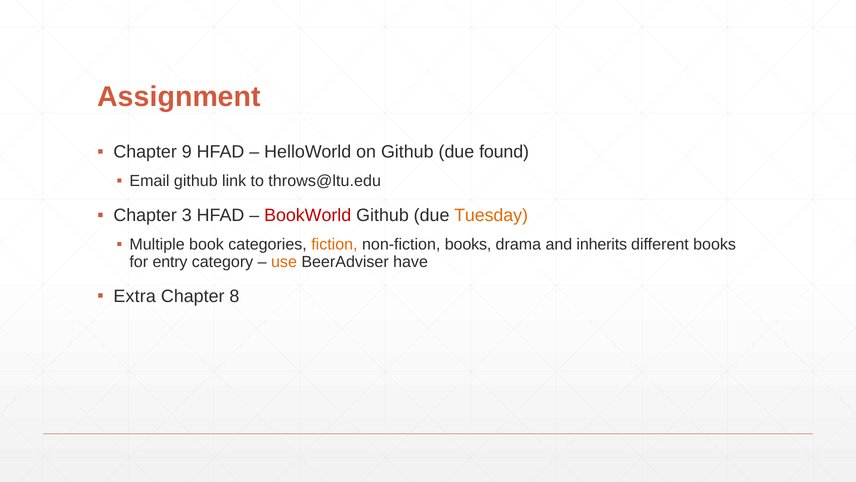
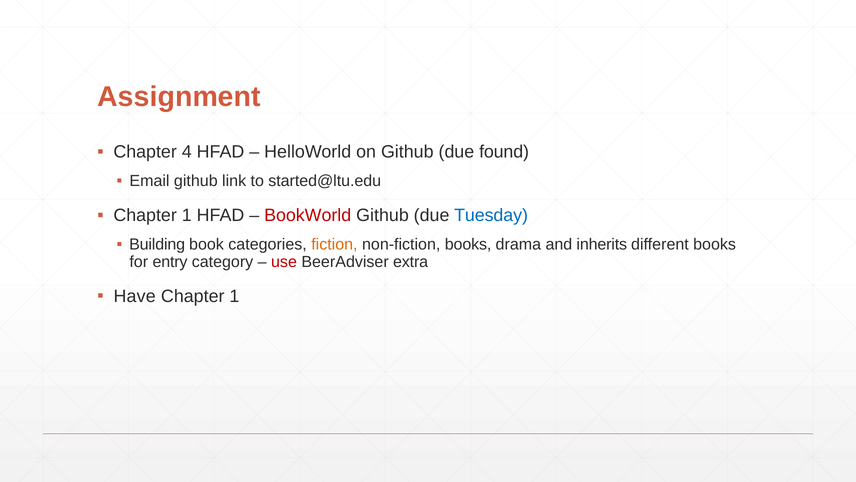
9: 9 -> 4 (187, 152)
throws@ltu.edu: throws@ltu.edu -> started@ltu.edu (325, 181)
3: 3 -> 1 (187, 215)
Tuesday colour: orange -> blue (491, 215)
Multiple: Multiple -> Building (157, 244)
use colour: orange -> red (284, 262)
have: have -> extra (411, 262)
Extra: Extra -> Have (135, 296)
8: 8 -> 1 (234, 296)
